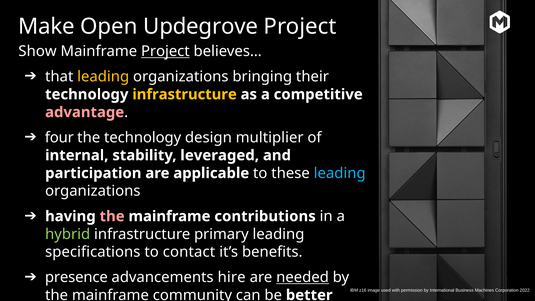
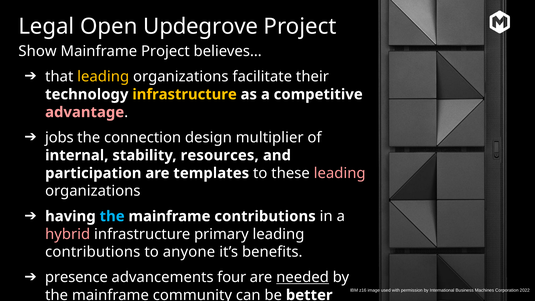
Make: Make -> Legal (46, 27)
Project underline: present -> none (165, 51)
bringing: bringing -> facilitate (262, 77)
four: four -> jobs (59, 137)
the technology: technology -> connection (143, 137)
leveraged: leveraged -> resources (220, 155)
applicable: applicable -> templates (211, 173)
leading colour: light blue -> pink (340, 173)
the colour: pink -> light blue (112, 216)
hybrid colour: light green -> pink (68, 234)
specifications: specifications -> contributions (93, 252)
contact: contact -> anyone (189, 252)
hire: hire -> four (232, 277)
